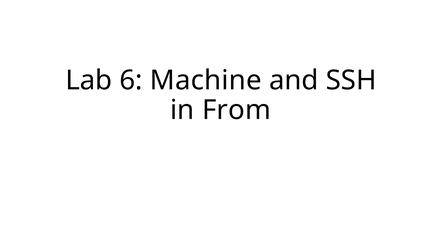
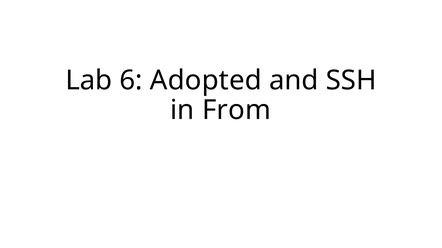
Machine: Machine -> Adopted (206, 81)
